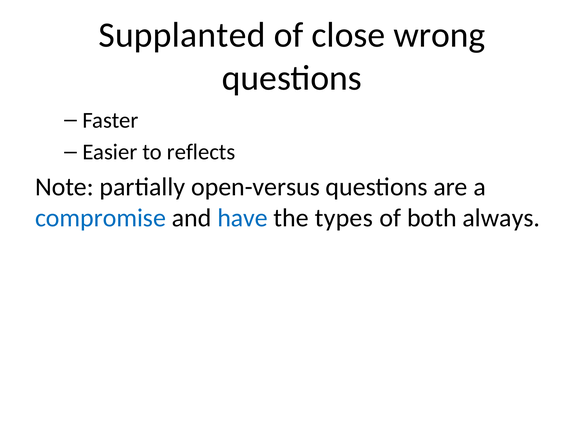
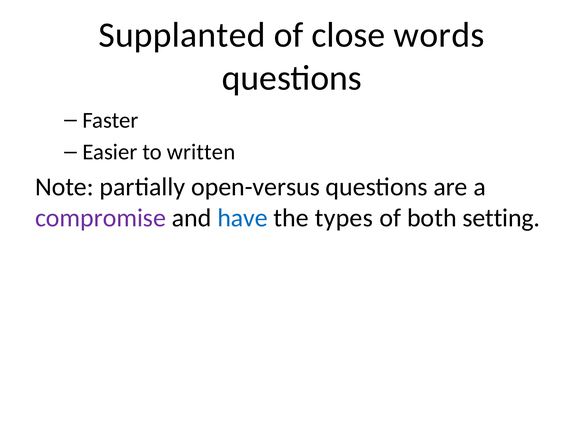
wrong: wrong -> words (439, 35)
reflects: reflects -> written (201, 152)
compromise colour: blue -> purple (101, 218)
always: always -> setting (501, 218)
